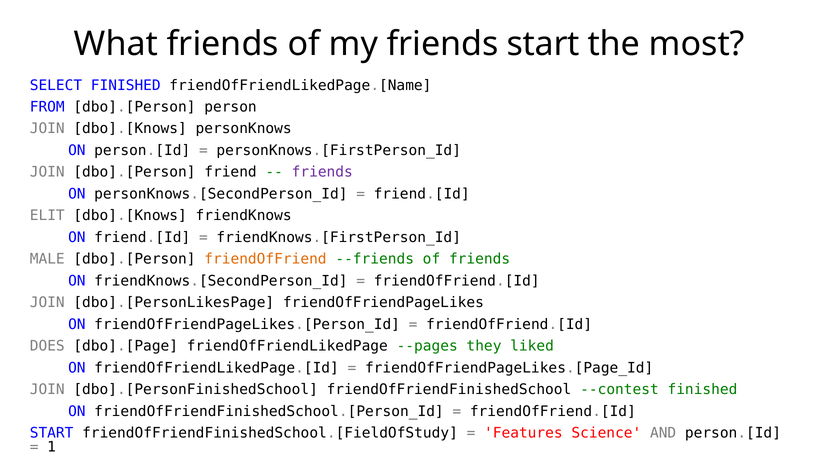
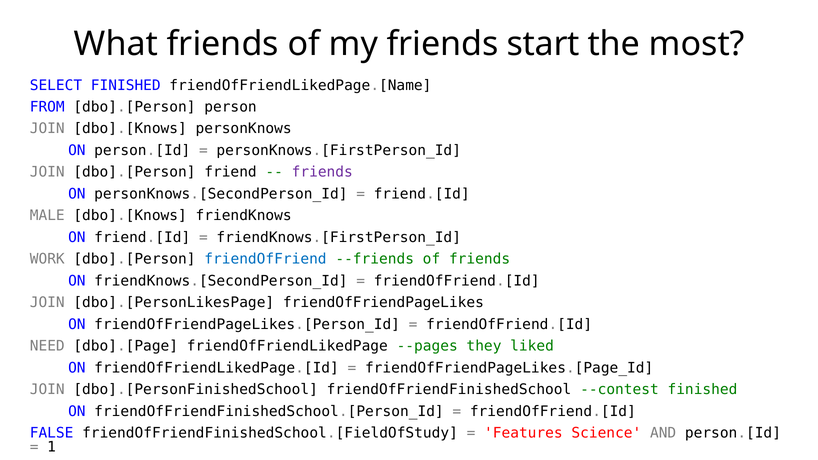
ELIT: ELIT -> MALE (47, 216)
MALE: MALE -> WORK (47, 259)
friendOfFriend colour: orange -> blue (265, 259)
DOES: DOES -> NEED (47, 346)
START: START -> FALSE (52, 433)
